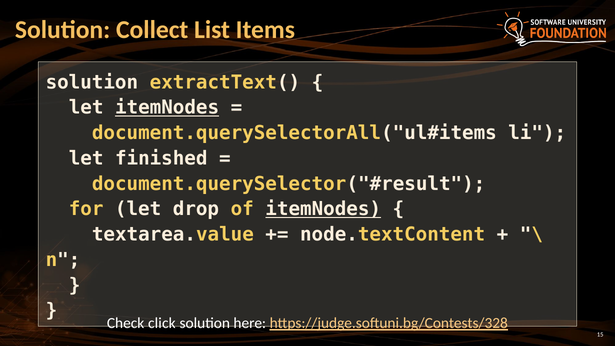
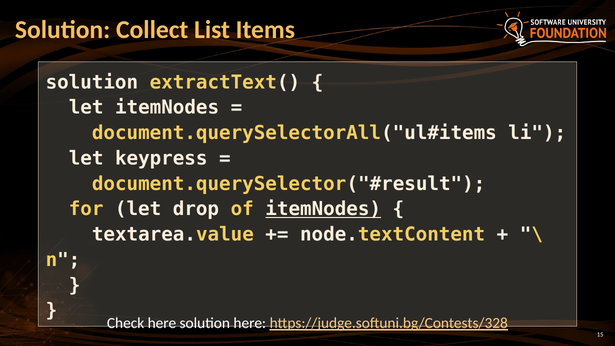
itemNodes underline: present -> none (167, 108)
finished: finished -> keypress (161, 158)
Check click: click -> here (162, 323)
